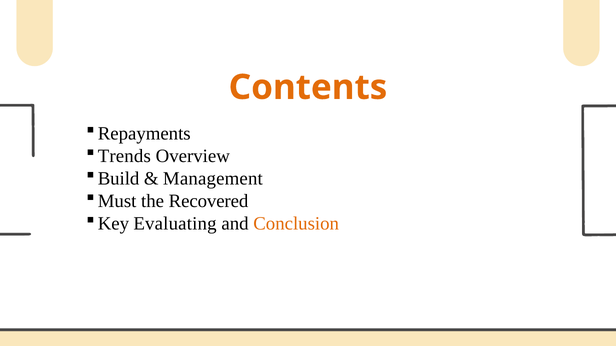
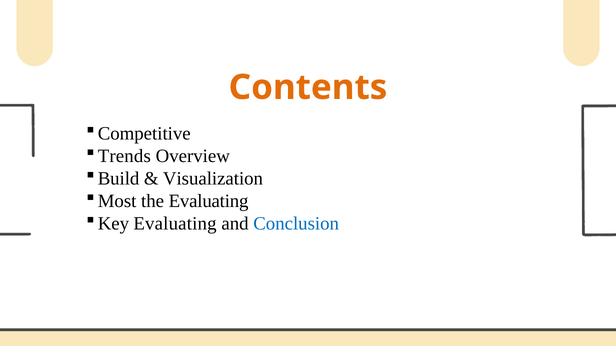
Repayments: Repayments -> Competitive (144, 134)
Management: Management -> Visualization (213, 179)
Must: Must -> Most (117, 201)
the Recovered: Recovered -> Evaluating (209, 201)
Conclusion colour: orange -> blue (296, 224)
